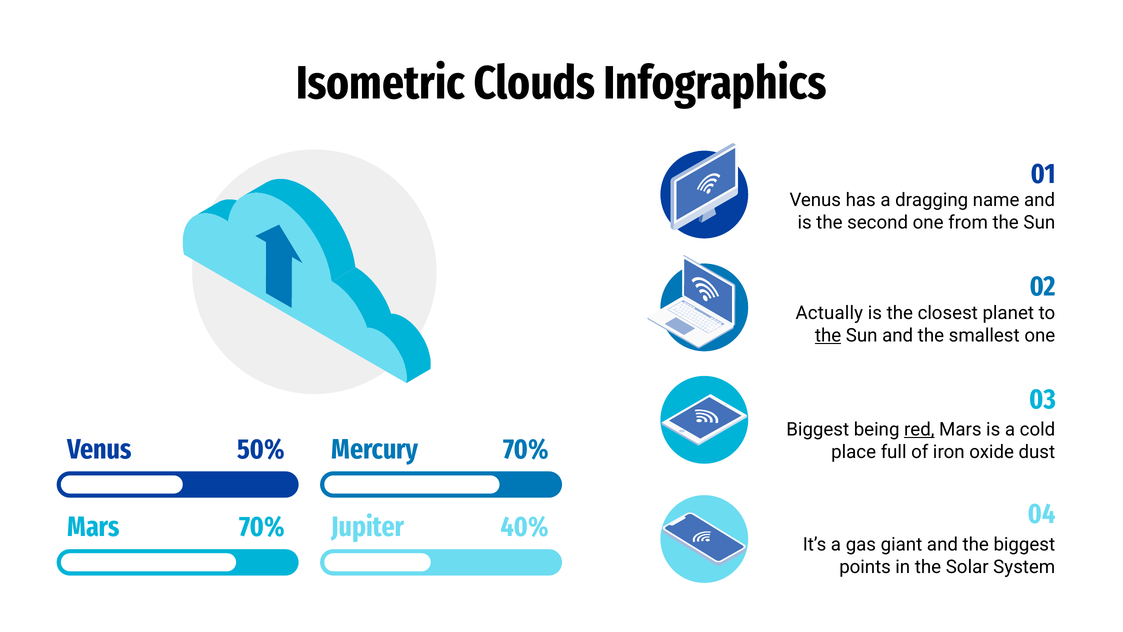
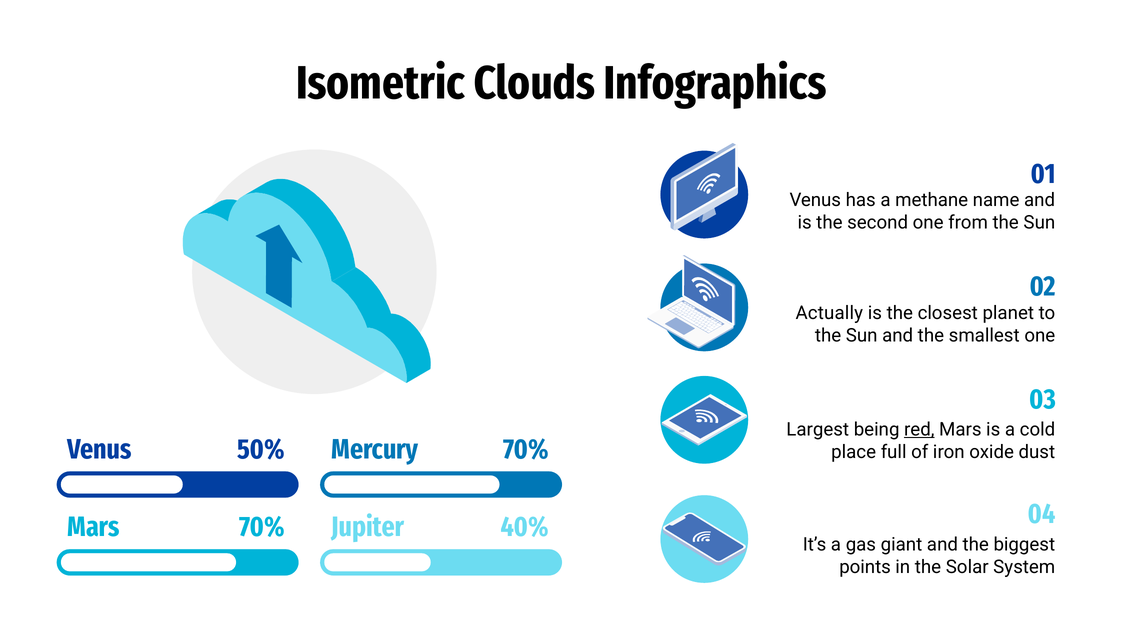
dragging: dragging -> methane (932, 200)
the underline: present -> none (828, 335)
Biggest: Biggest -> Largest (818, 429)
